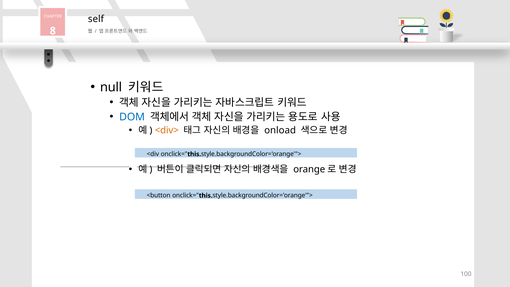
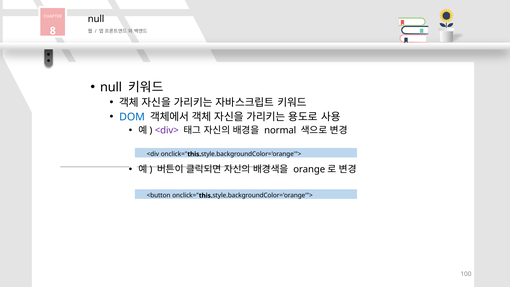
self: self -> null (96, 19)
<div> colour: orange -> purple (167, 130)
onload: onload -> normal (280, 130)
